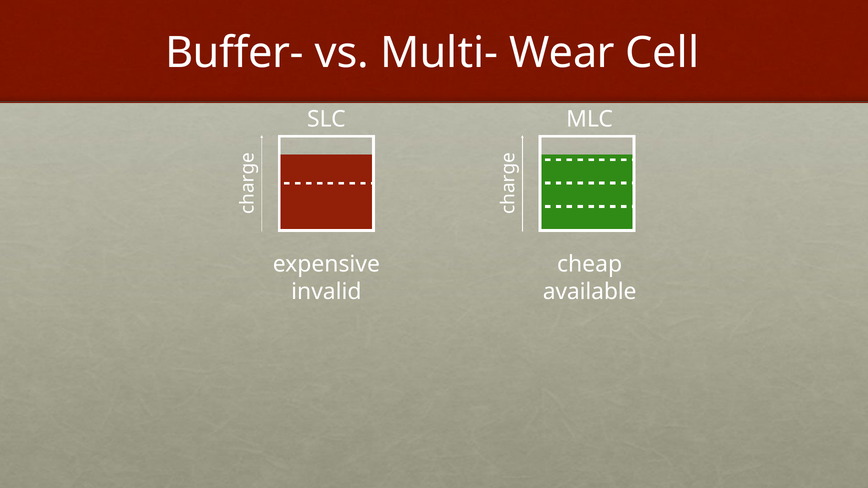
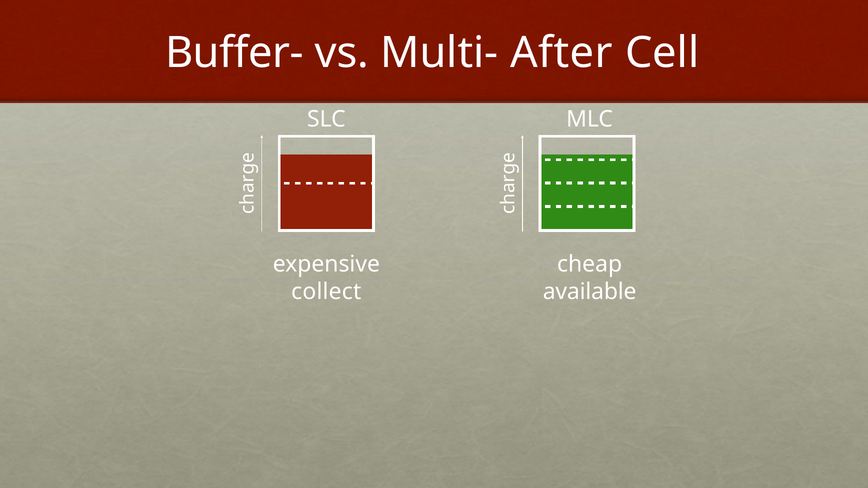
Wear: Wear -> After (562, 53)
invalid: invalid -> collect (326, 292)
